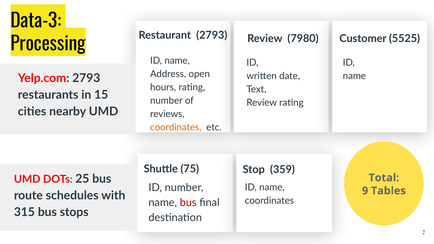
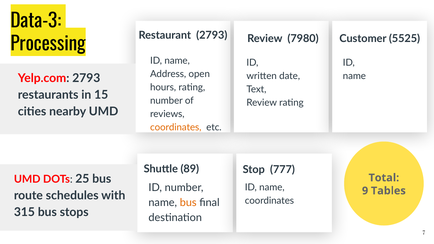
75: 75 -> 89 (190, 169)
359: 359 -> 777 (282, 170)
bus colour: red -> orange (188, 203)
